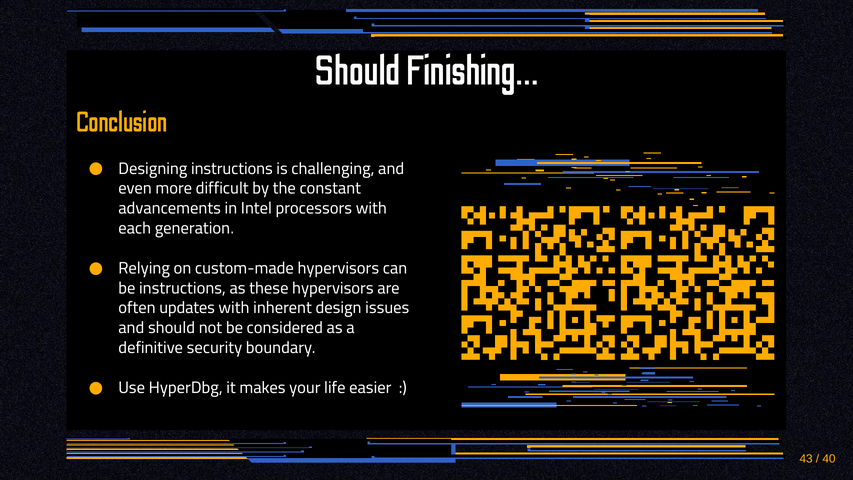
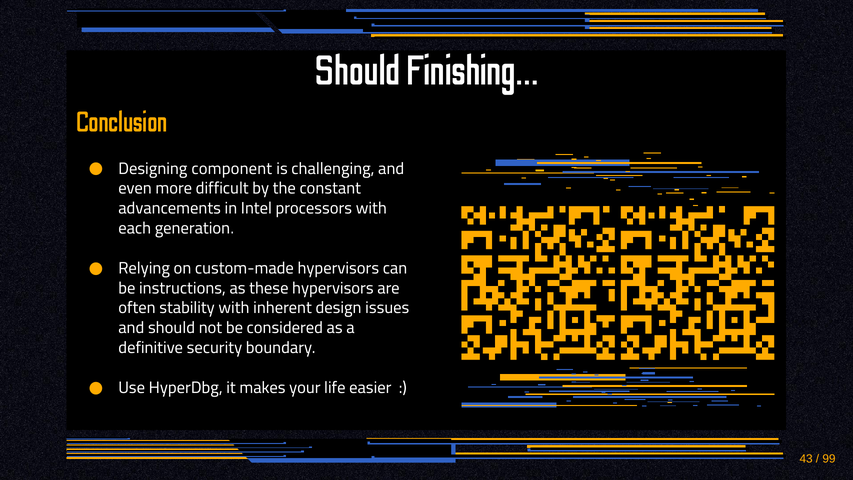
Designing instructions: instructions -> component (232, 168)
updates: updates -> stability (187, 308)
40: 40 -> 99 (829, 459)
